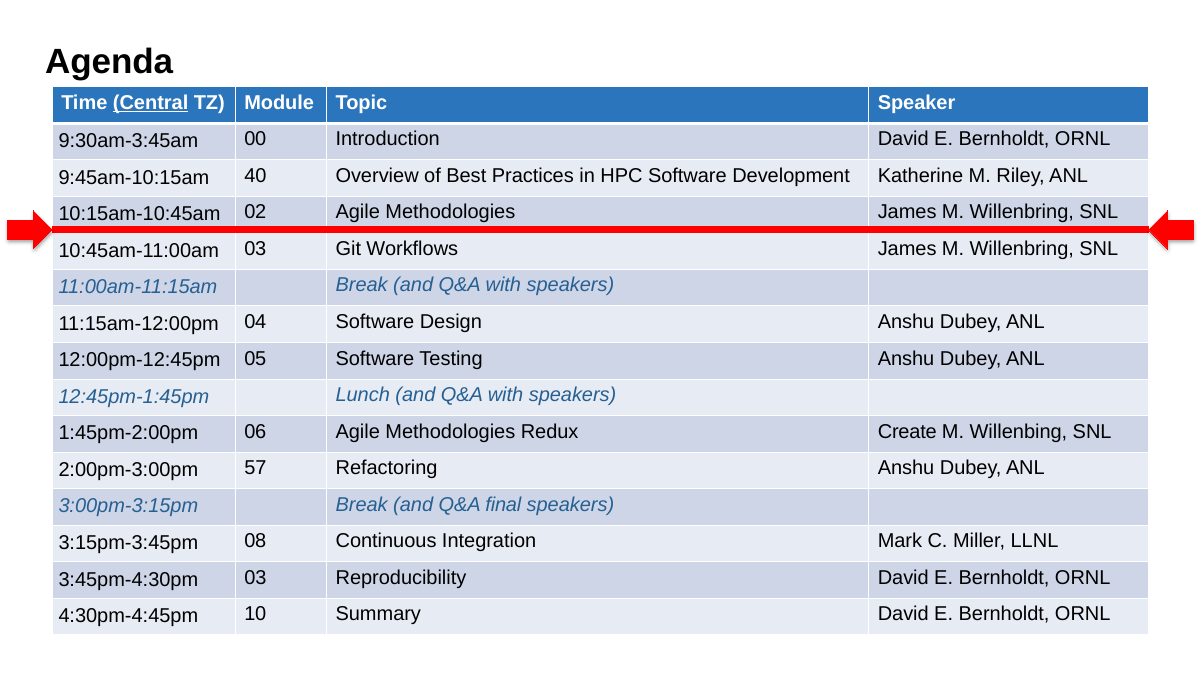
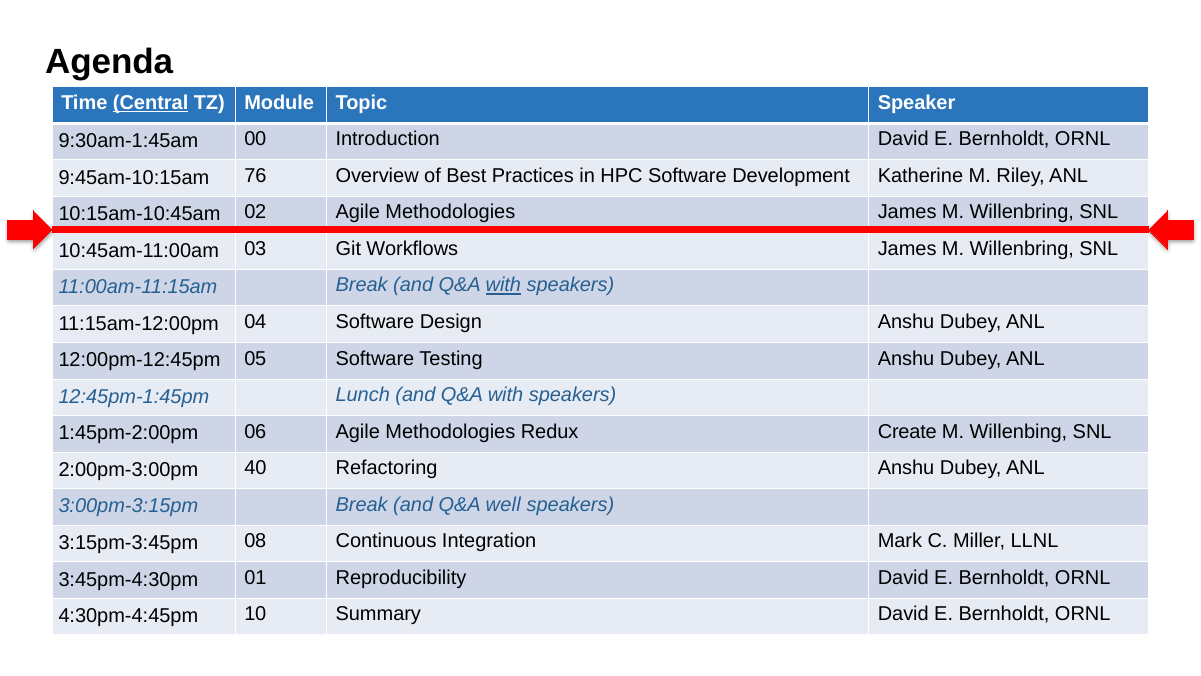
9:30am-3:45am: 9:30am-3:45am -> 9:30am-1:45am (128, 141)
40: 40 -> 76 (255, 176)
with underline: none -> present (503, 285)
57: 57 -> 40 (255, 468)
final: final -> well (503, 504)
3:45pm-4:30pm 03: 03 -> 01 (255, 578)
